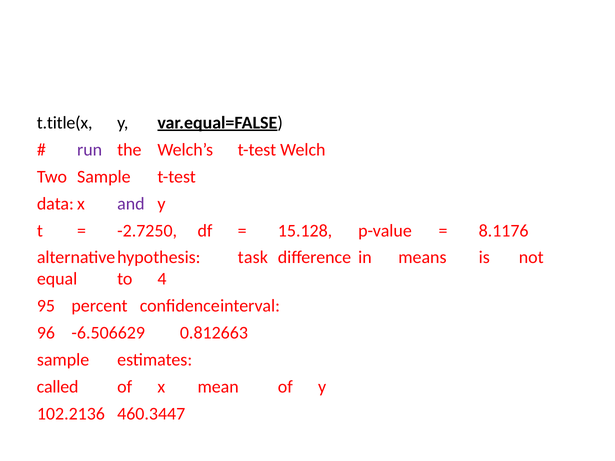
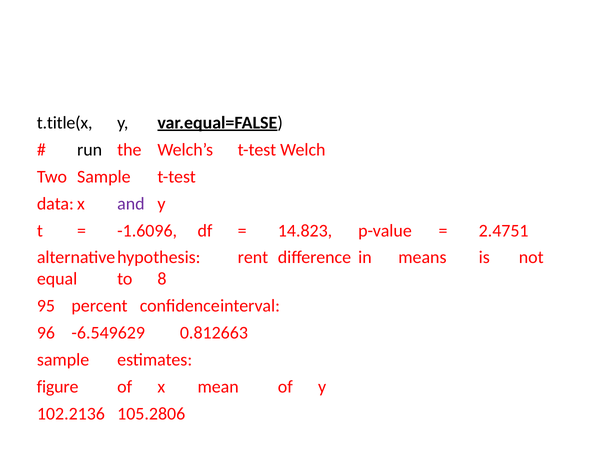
run colour: purple -> black (90, 150)
-2.7250: -2.7250 -> -1.6096 (147, 231)
15.128: 15.128 -> 14.823 (305, 231)
8.1176: 8.1176 -> 2.4751 (504, 231)
task: task -> rent (253, 258)
4: 4 -> 8 (162, 279)
-6.506629: -6.506629 -> -6.549629 (108, 333)
called: called -> figure (58, 387)
460.3447: 460.3447 -> 105.2806 (151, 414)
